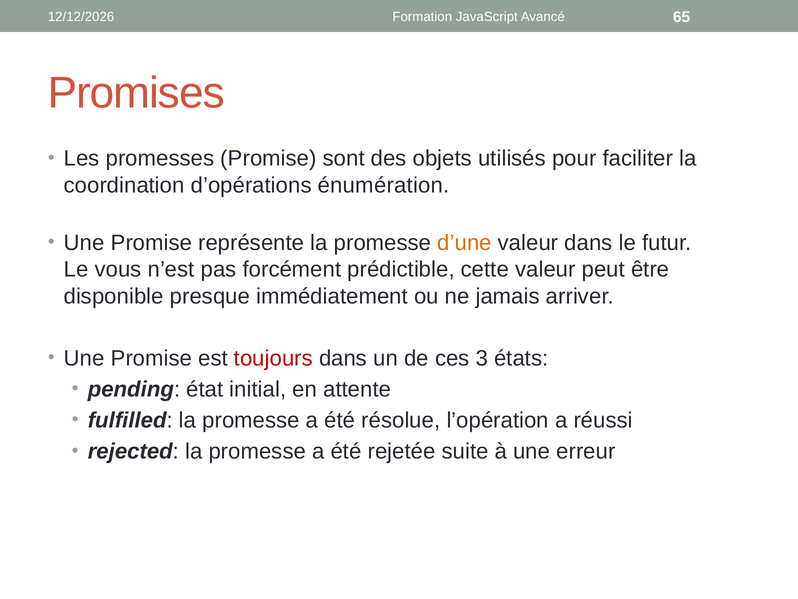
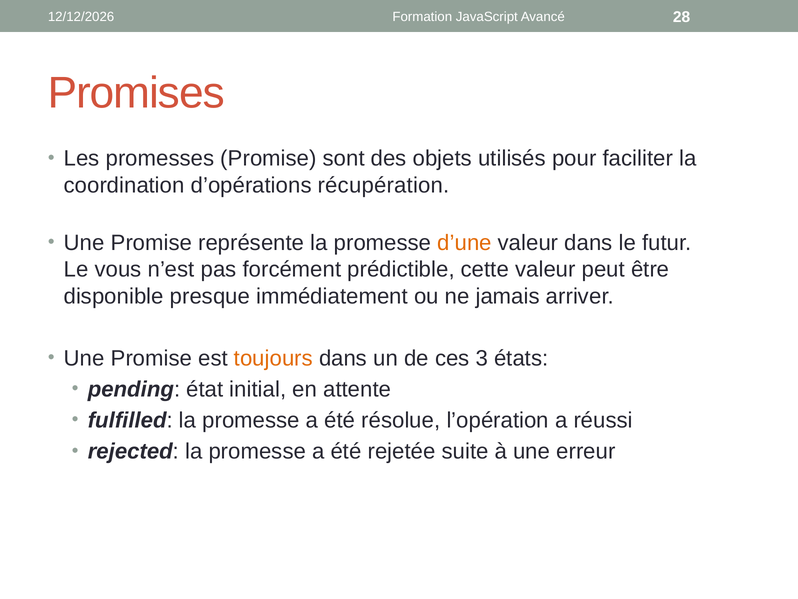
65: 65 -> 28 (682, 17)
énumération: énumération -> récupération (384, 185)
toujours colour: red -> orange (273, 358)
